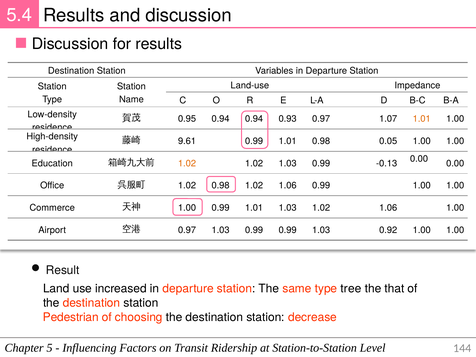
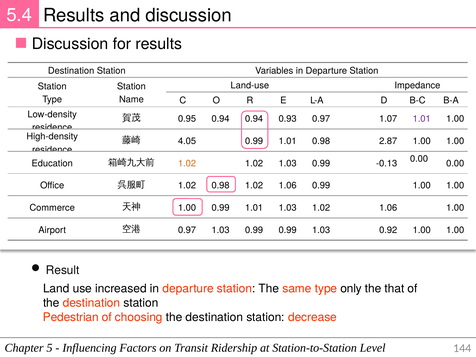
1.01 colour: orange -> purple (422, 119)
9.61: 9.61 -> 4.05 (187, 141)
0.05: 0.05 -> 2.87 (388, 141)
tree: tree -> only (351, 289)
